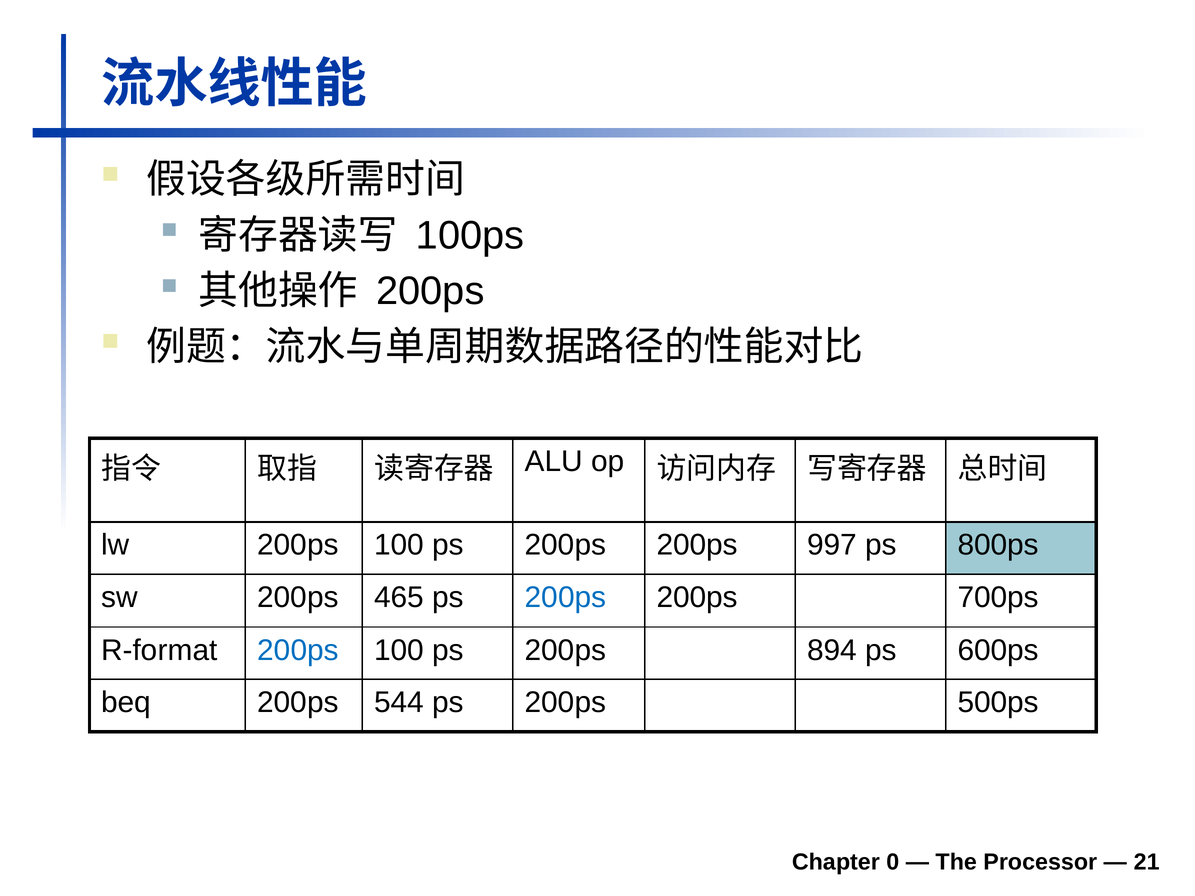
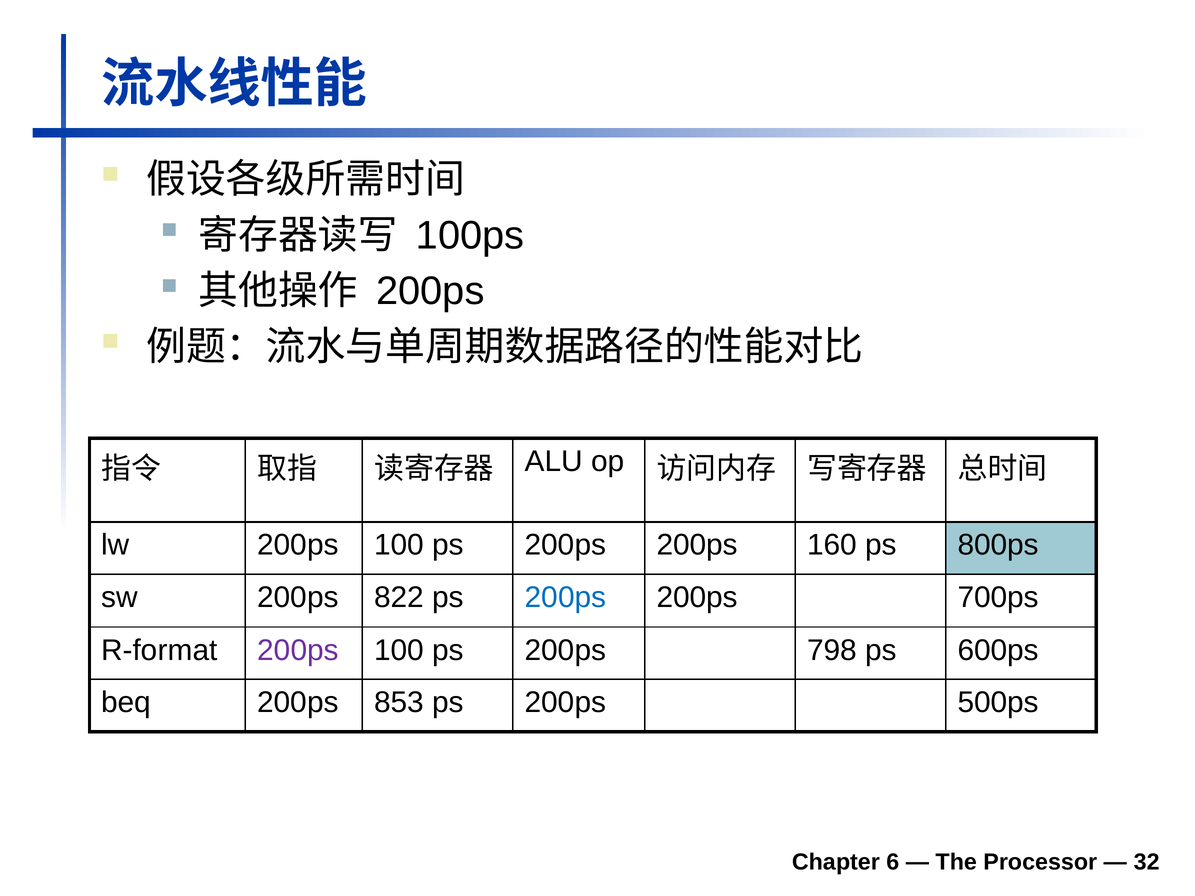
997: 997 -> 160 (832, 545)
465: 465 -> 822 (399, 597)
200ps colour: blue -> purple (298, 650)
894: 894 -> 798 (832, 650)
544: 544 -> 853 (399, 703)
0: 0 -> 6 (893, 863)
21: 21 -> 32 (1147, 863)
